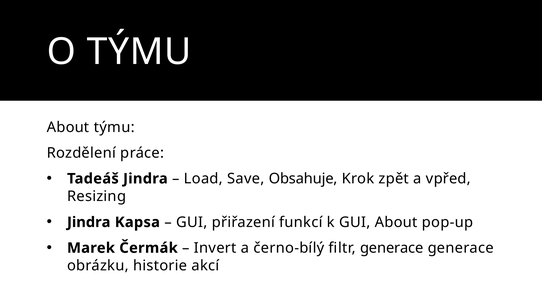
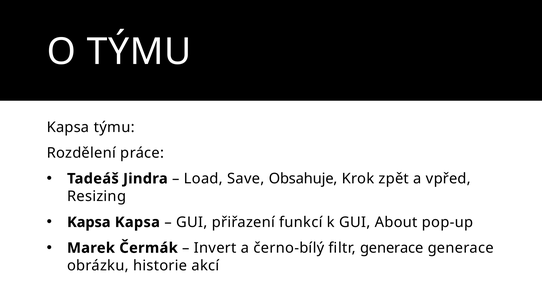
About: About -> Kapsa (68, 127)
Jindra: Jindra -> Kapsa (89, 222)
